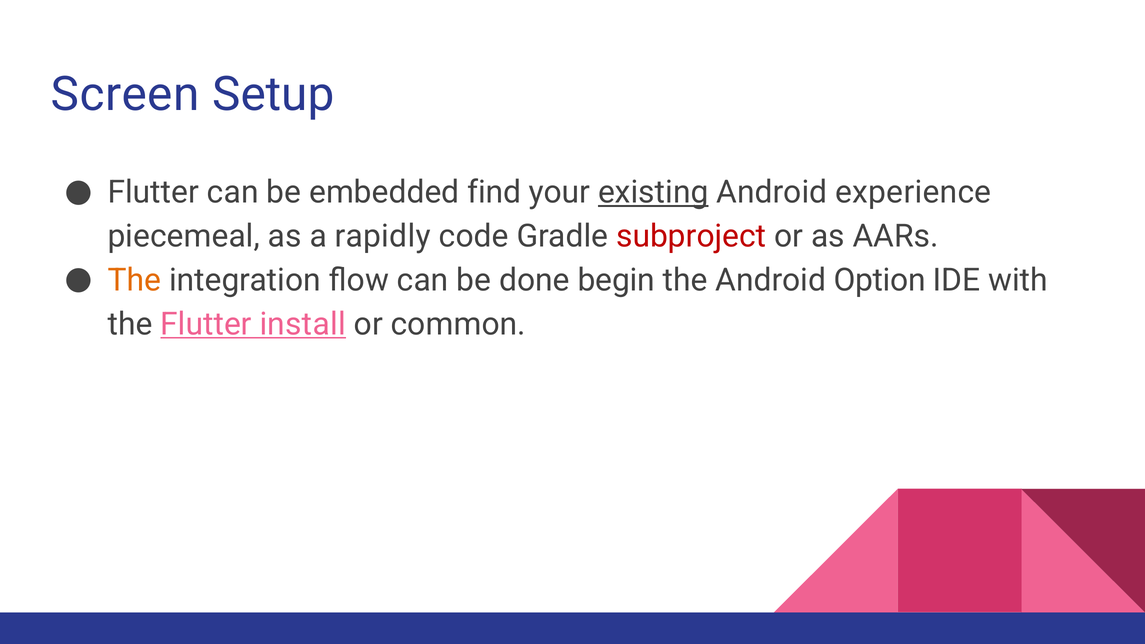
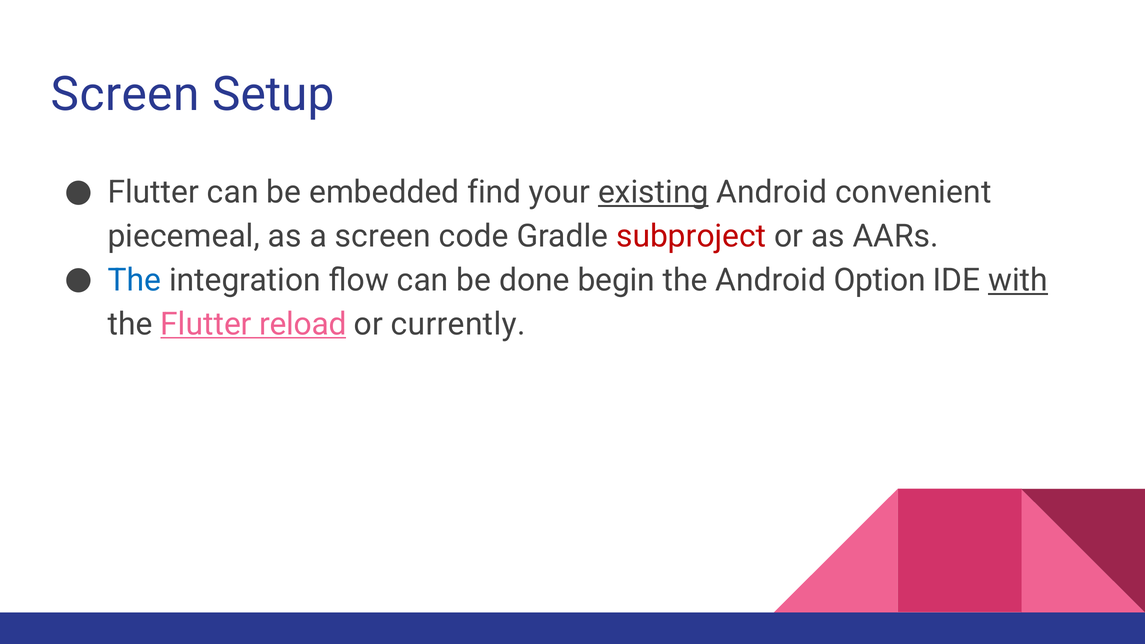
experience: experience -> convenient (913, 192)
a rapidly: rapidly -> screen (383, 236)
The colour: orange -> blue (134, 280)
with underline: none -> present (1018, 280)
install: install -> reload (303, 324)
common: common -> currently (458, 324)
